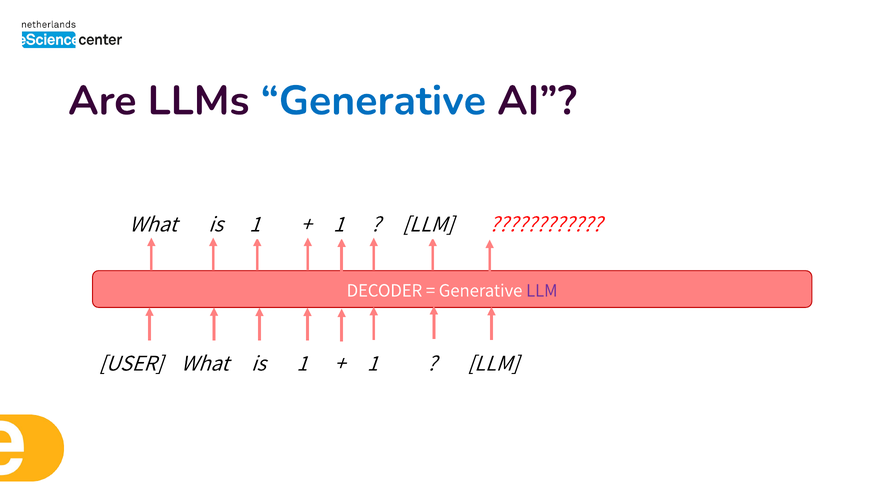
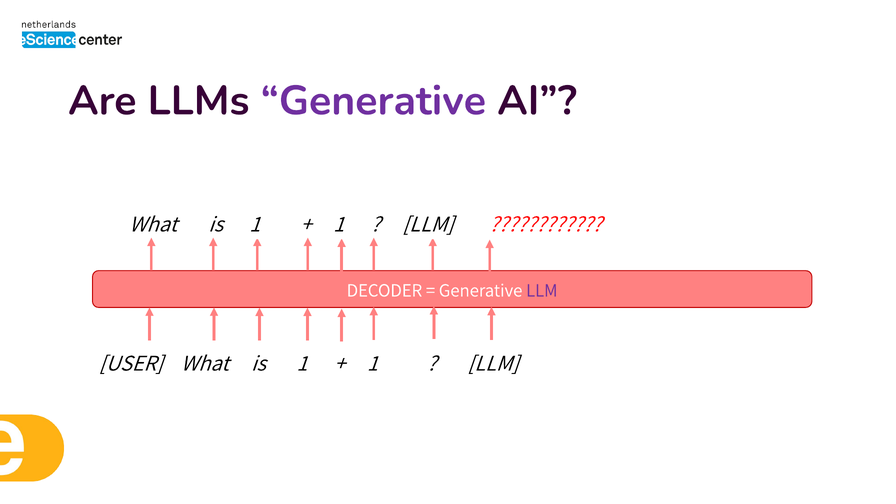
Generative colour: blue -> purple (373, 101)
